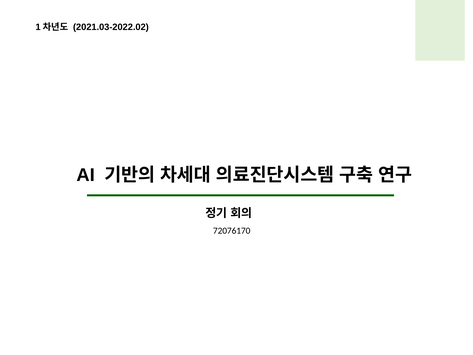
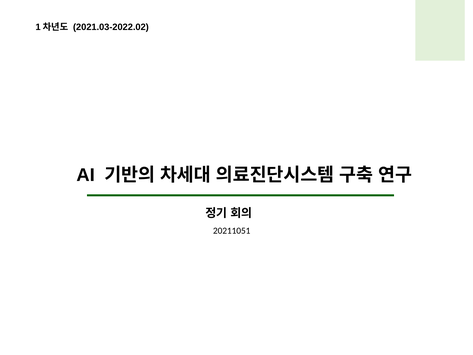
72076170: 72076170 -> 20211051 (232, 231)
